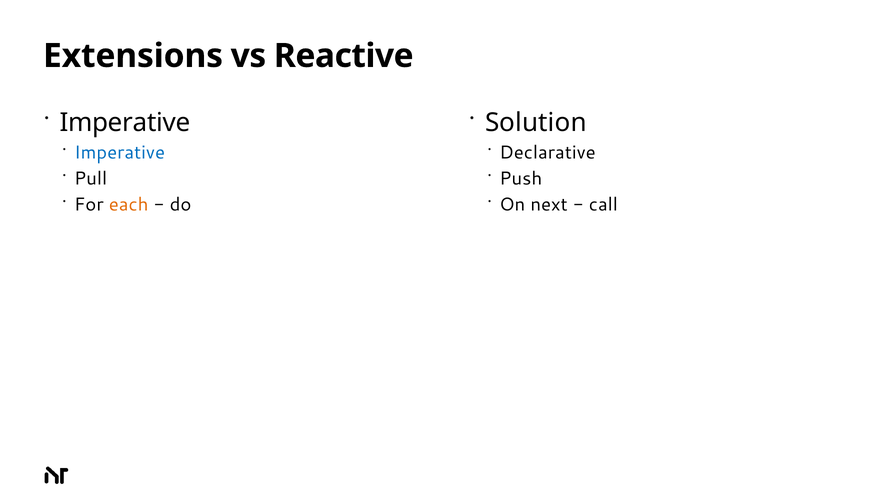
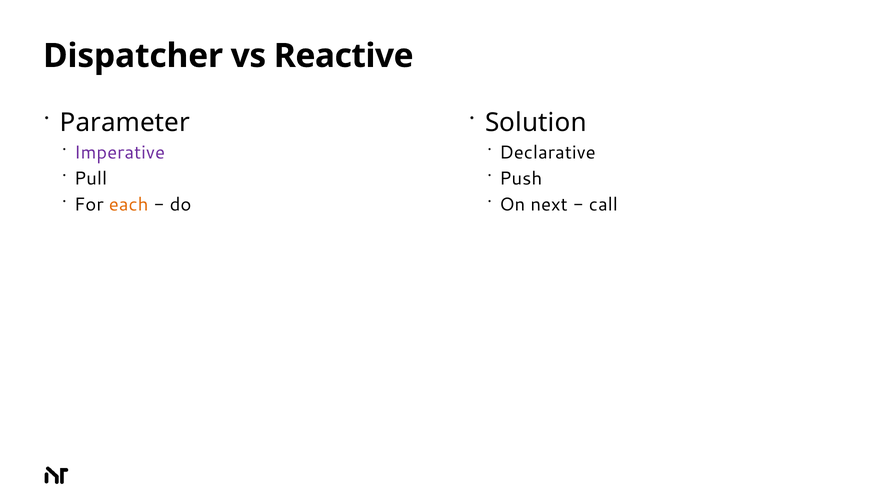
Extensions: Extensions -> Dispatcher (133, 56)
Imperative: Imperative -> Parameter (125, 123)
Imperative colour: blue -> purple (120, 153)
